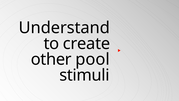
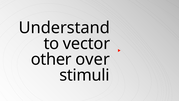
create: create -> vector (86, 43)
pool: pool -> over (93, 59)
